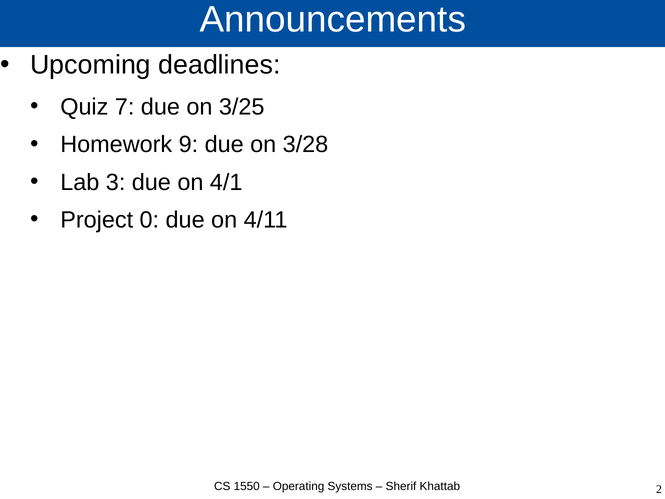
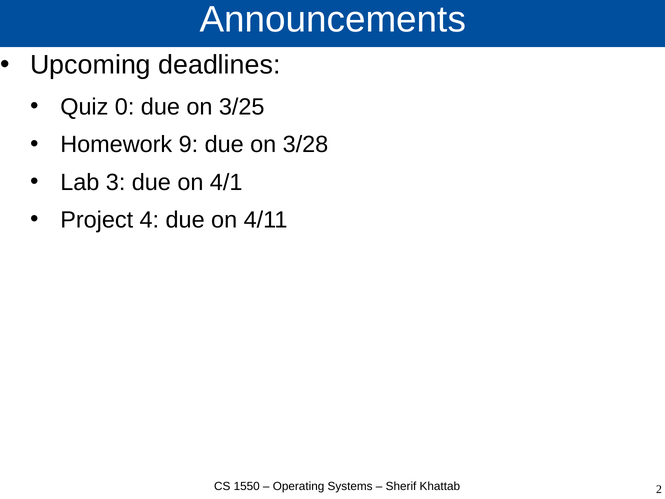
7: 7 -> 0 (125, 107)
0: 0 -> 4 (149, 220)
